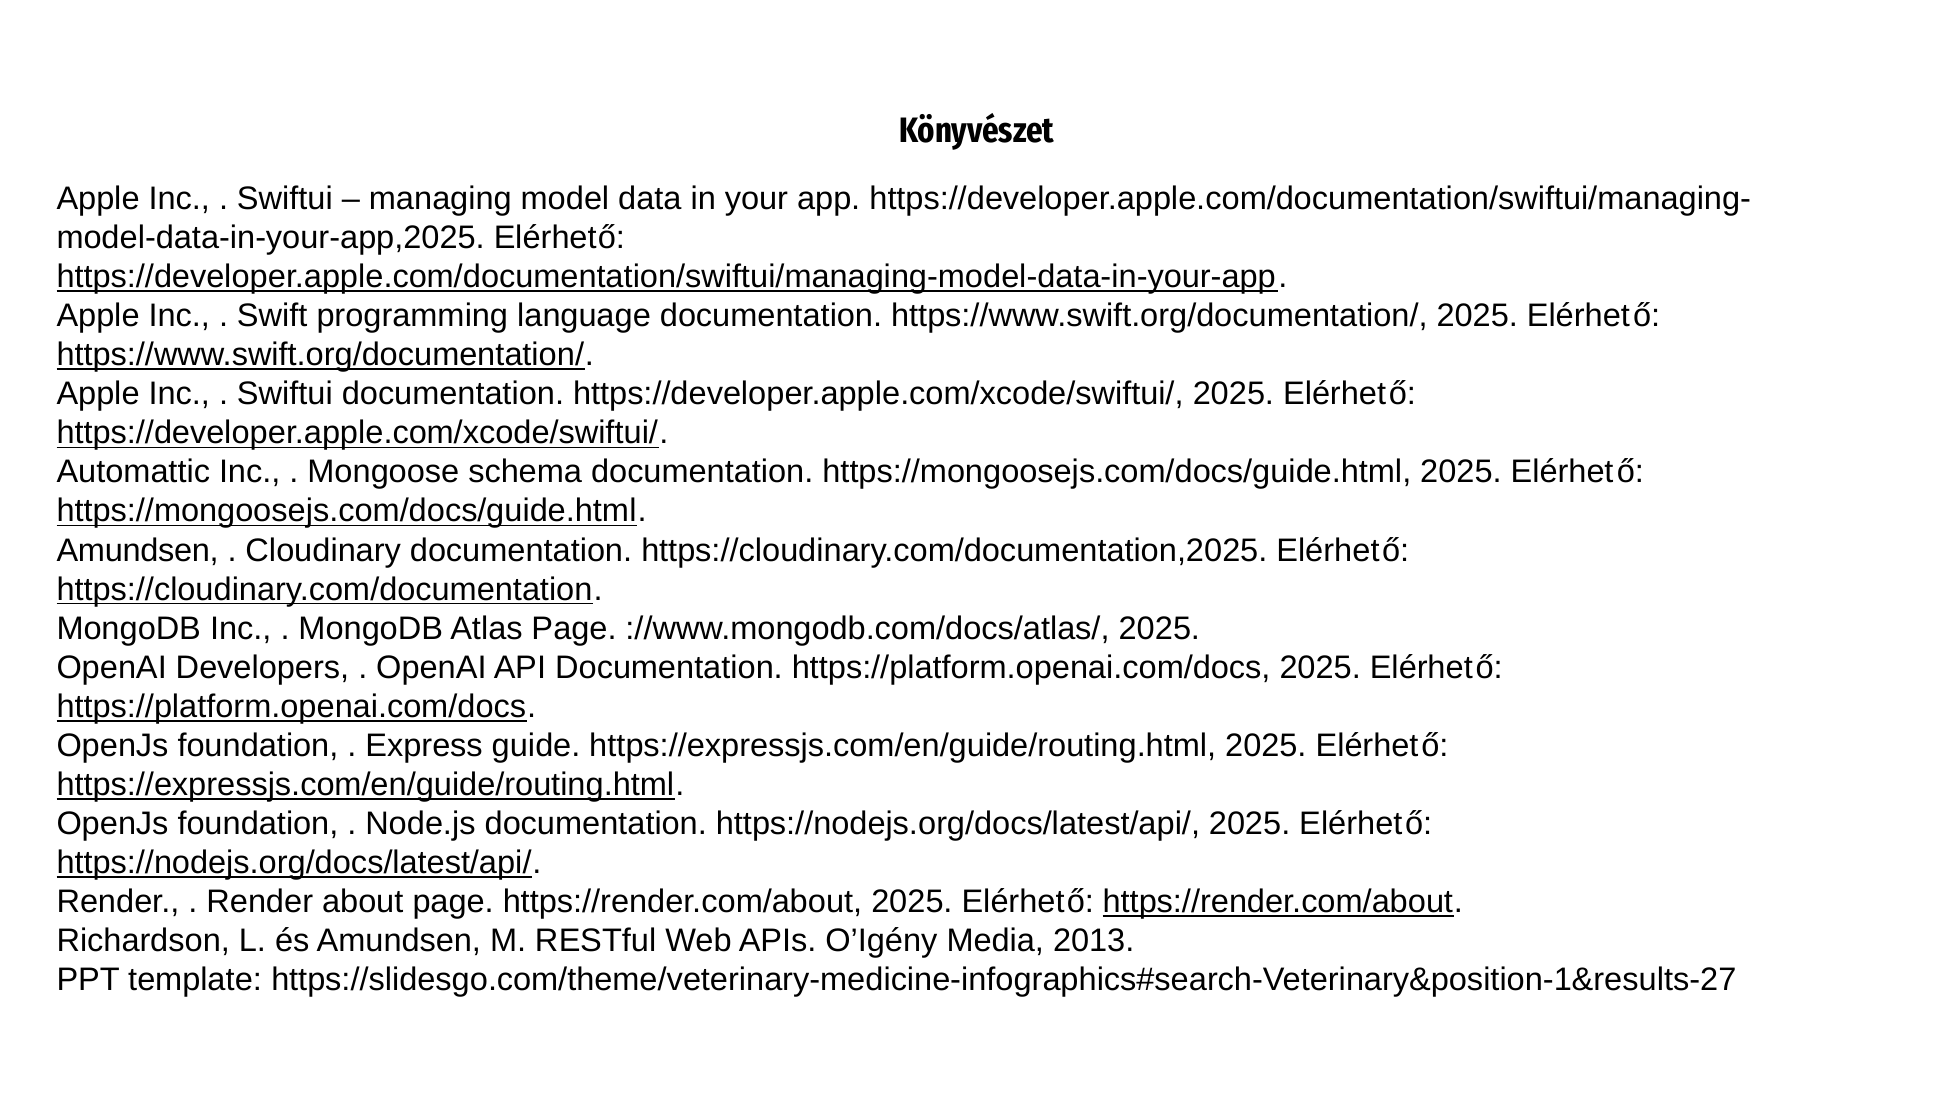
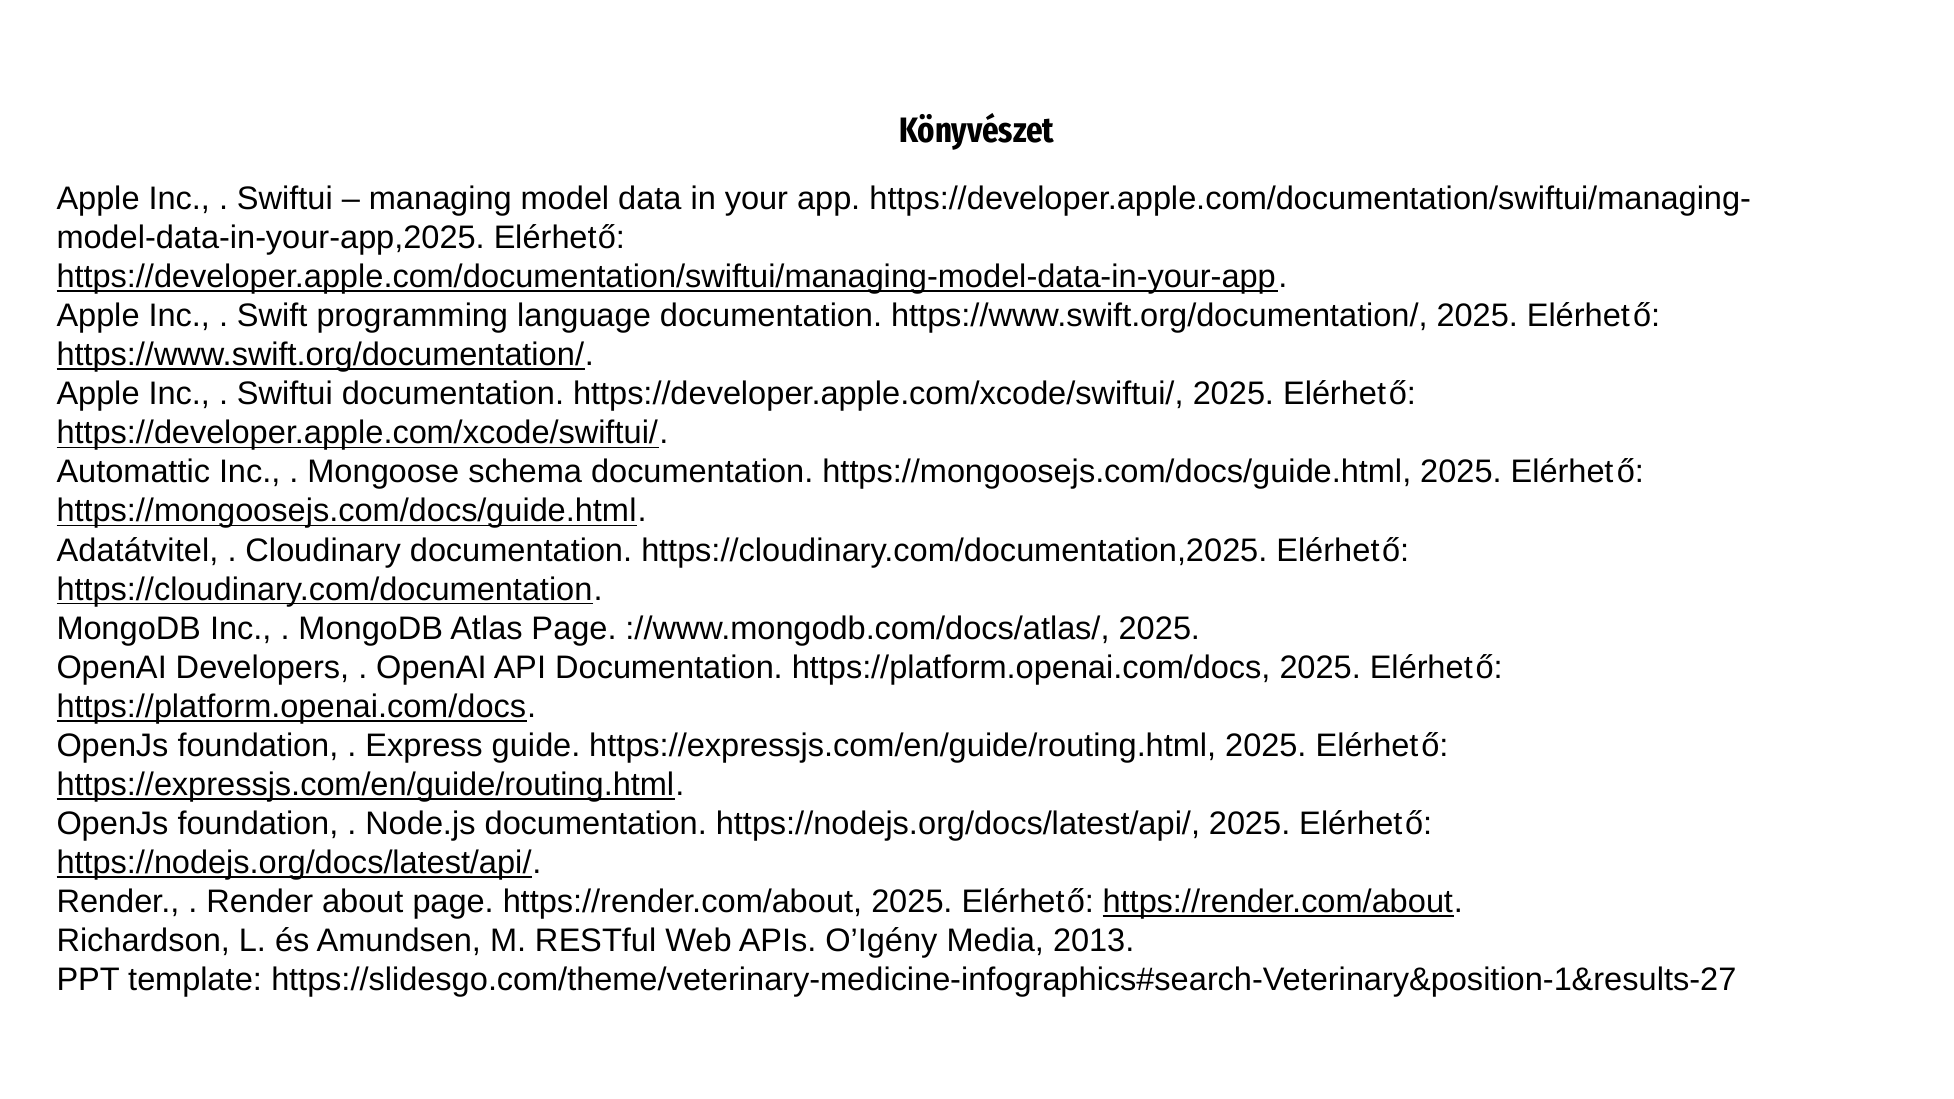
Amundsen: Amundsen -> Adatátvitel (137, 550)
